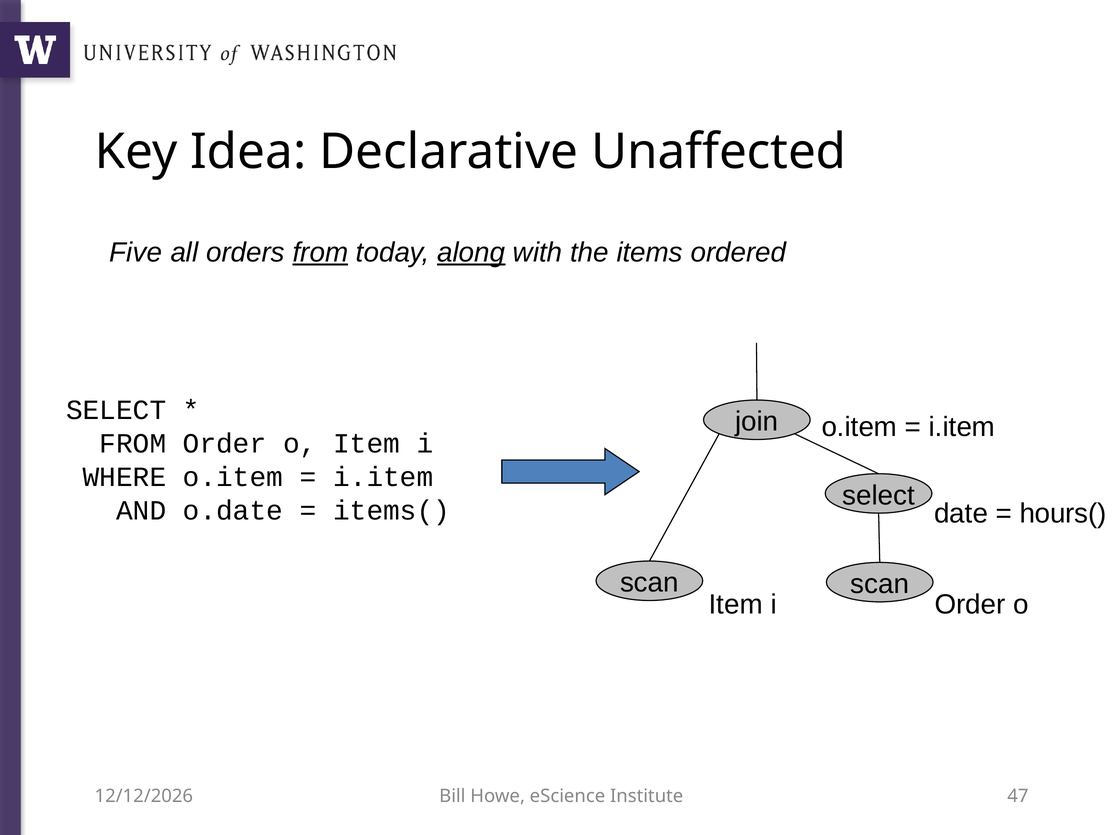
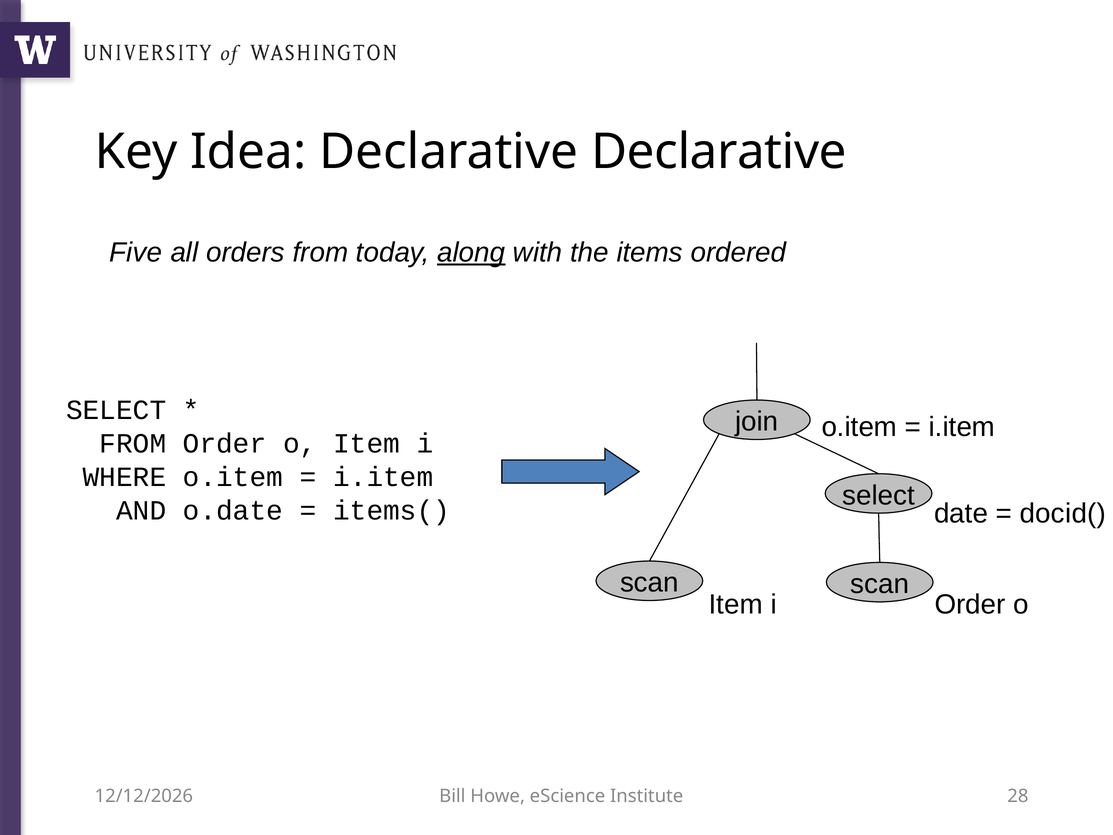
Declarative Unaffected: Unaffected -> Declarative (719, 152)
from underline: present -> none (320, 252)
hours(: hours( -> docid( (1063, 514)
47: 47 -> 28 (1018, 796)
